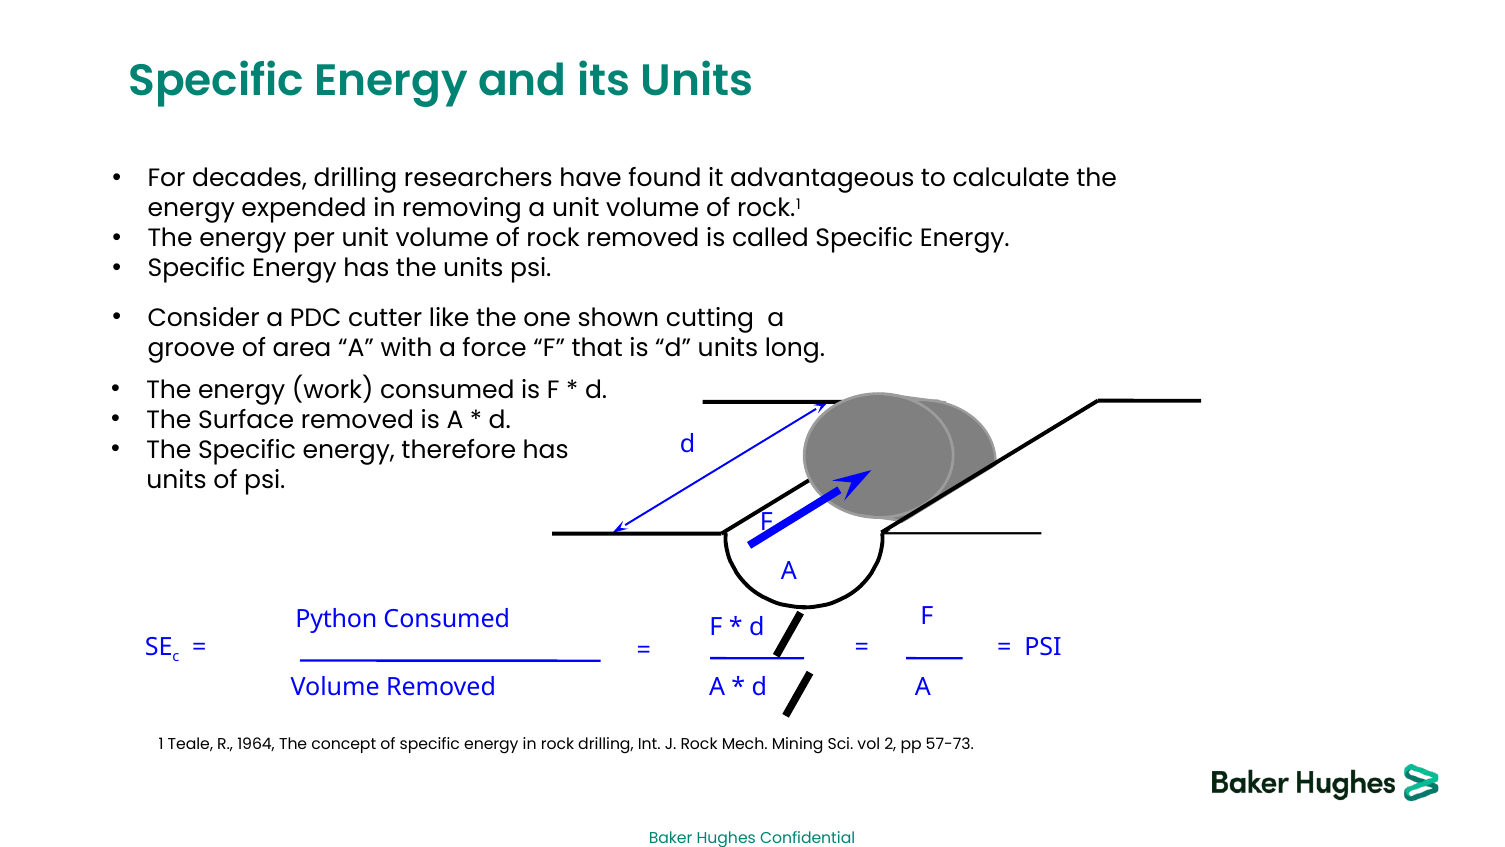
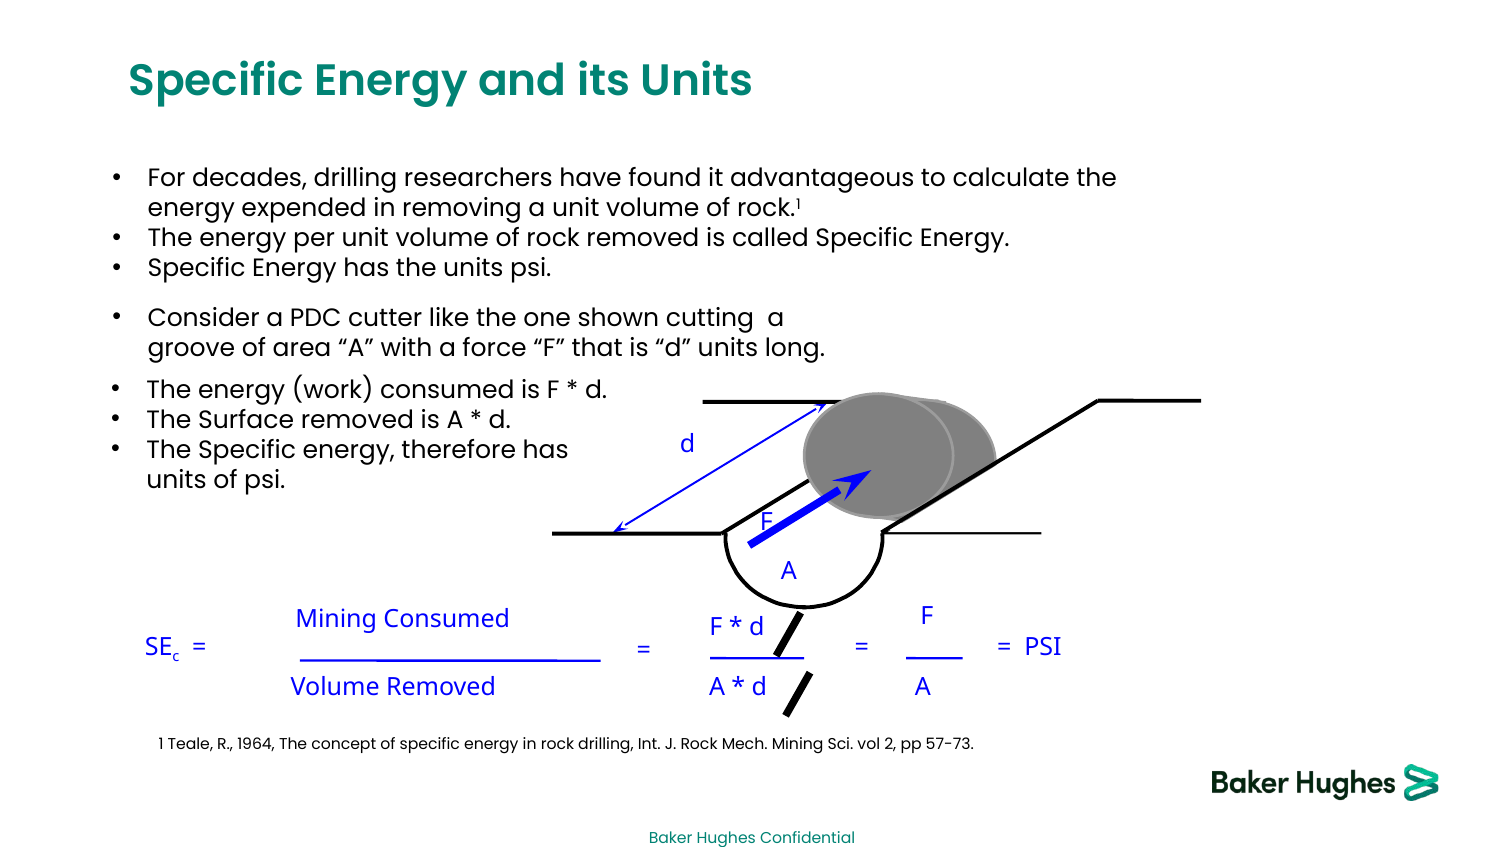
Python: Python -> Mining (336, 619)
